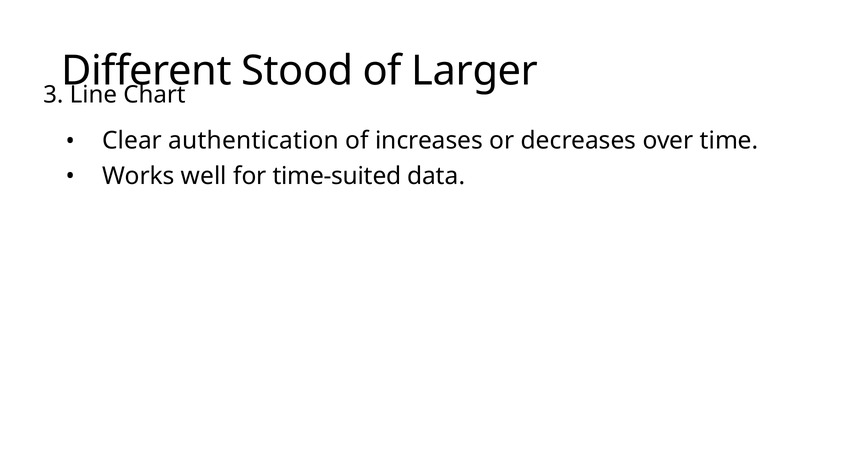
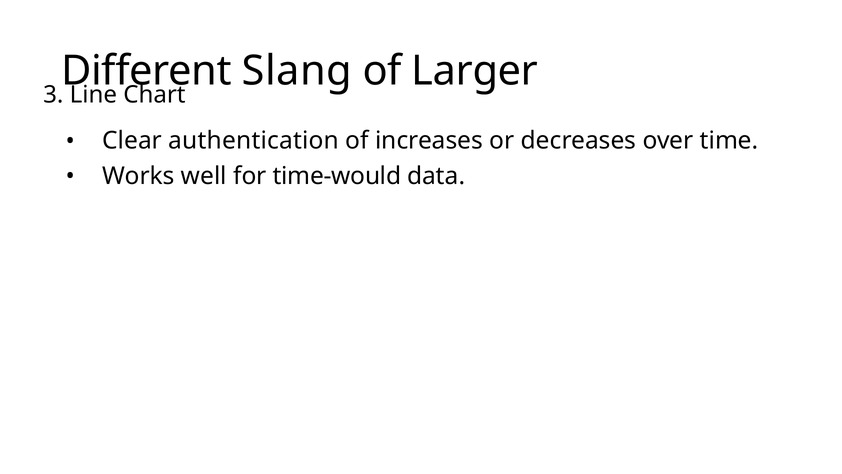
Stood: Stood -> Slang (297, 71)
time-suited: time-suited -> time-would (337, 176)
